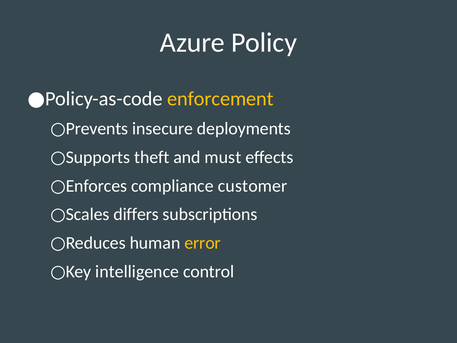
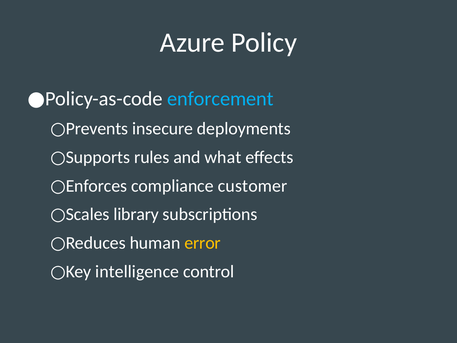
enforcement colour: yellow -> light blue (220, 99)
theft: theft -> rules (152, 157)
must: must -> what (223, 157)
differs: differs -> library (136, 214)
